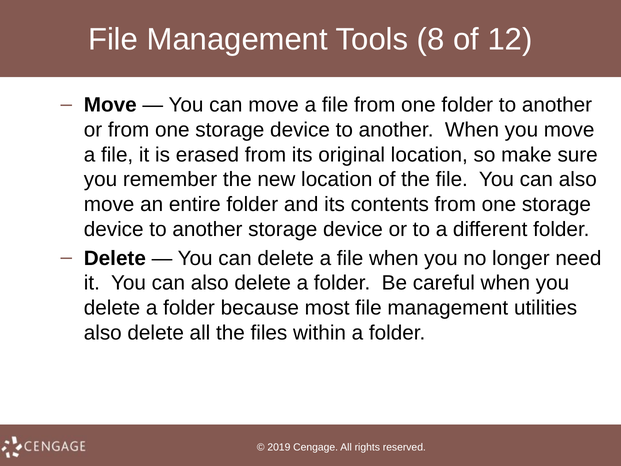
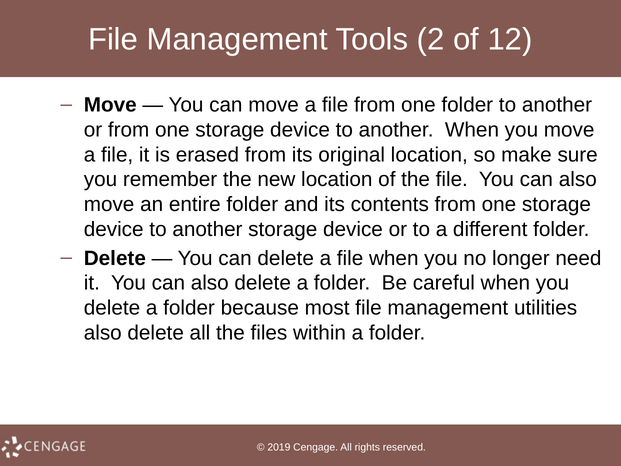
8: 8 -> 2 (431, 39)
